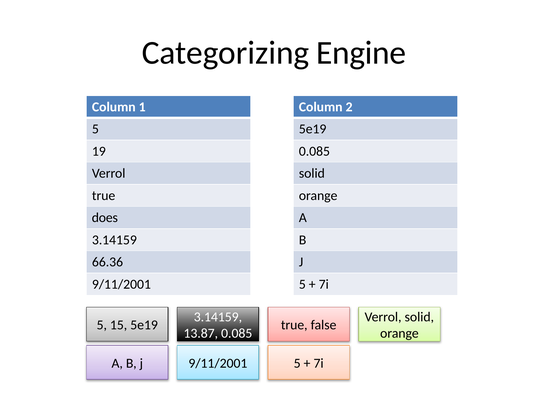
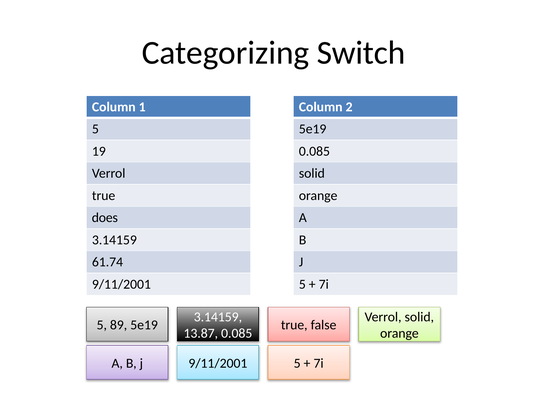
Engine: Engine -> Switch (361, 53)
66.36: 66.36 -> 61.74 (107, 262)
15: 15 -> 89 (119, 325)
